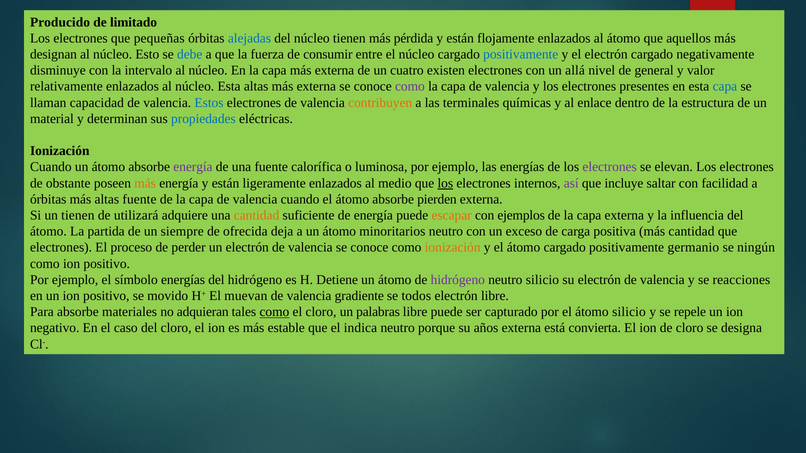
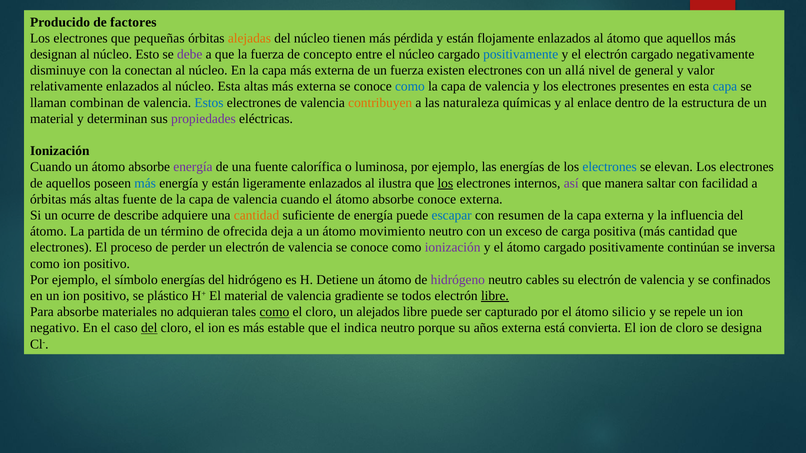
limitado: limitado -> factores (133, 22)
alejadas colour: blue -> orange (249, 38)
debe colour: blue -> purple (190, 54)
consumir: consumir -> concepto (328, 54)
intervalo: intervalo -> conectan (148, 71)
un cuatro: cuatro -> fuerza (407, 71)
como colour: purple -> blue (410, 87)
capacidad: capacidad -> combinan (97, 103)
terminales: terminales -> naturaleza (471, 103)
propiedades colour: blue -> purple (203, 119)
electrones colour: purple -> blue (610, 167)
de obstante: obstante -> aquellos (68, 183)
más colour: orange -> blue (145, 183)
medio: medio -> ilustra (395, 183)
incluye: incluye -> manera (624, 183)
absorbe pierden: pierden -> conoce (437, 199)
un tienen: tienen -> ocurre (78, 216)
utilizará: utilizará -> describe (136, 216)
escapar colour: orange -> blue (452, 216)
ejemplos: ejemplos -> resumen (521, 216)
siempre: siempre -> término (182, 232)
minoritarios: minoritarios -> movimiento (392, 232)
ionización colour: orange -> purple (453, 248)
germanio: germanio -> continúan (693, 248)
ningún: ningún -> inversa (756, 248)
neutro silicio: silicio -> cables (542, 280)
reacciones: reacciones -> confinados (742, 280)
movido: movido -> plástico (168, 296)
El muevan: muevan -> material (246, 296)
libre underline: none -> present (495, 296)
palabras: palabras -> alejados (378, 312)
del underline: none -> present (149, 328)
